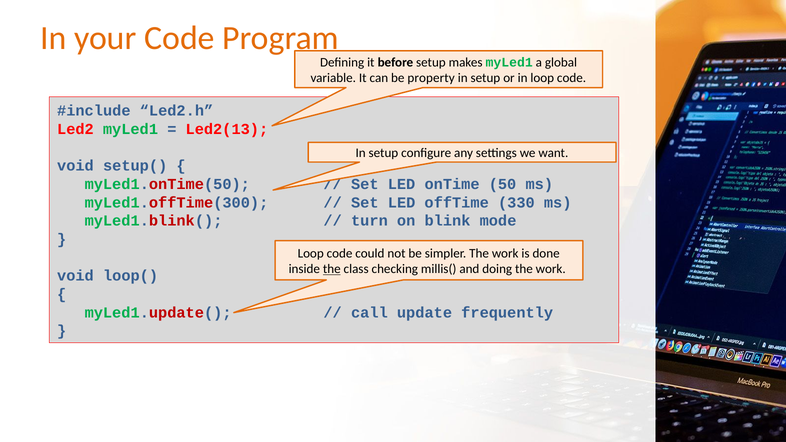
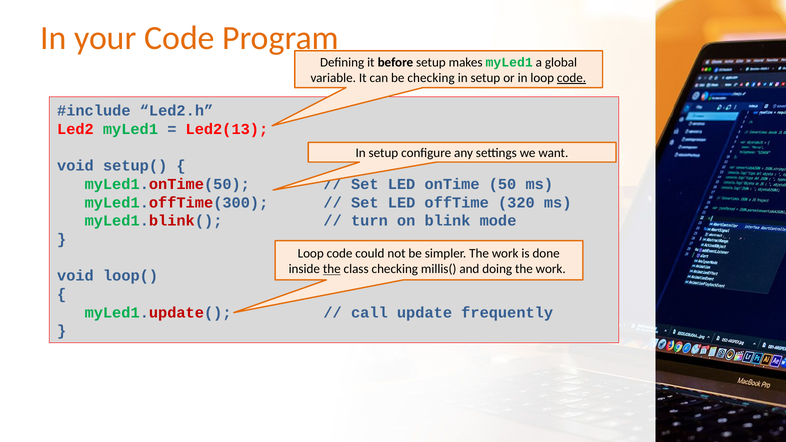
be property: property -> checking (431, 78)
code underline: none -> present (572, 78)
330: 330 -> 320 (516, 203)
